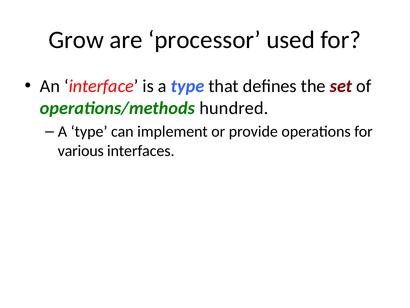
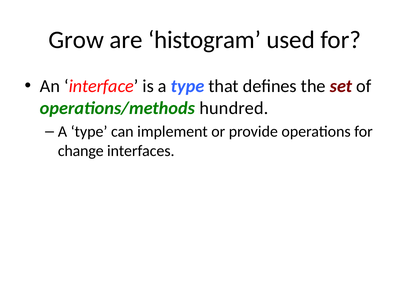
processor: processor -> histogram (205, 40)
various: various -> change (81, 151)
